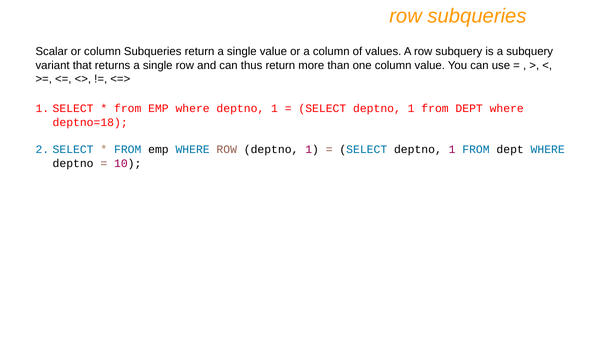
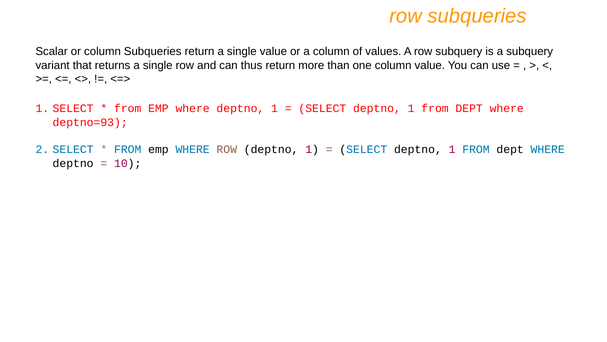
deptno=18: deptno=18 -> deptno=93 (90, 122)
